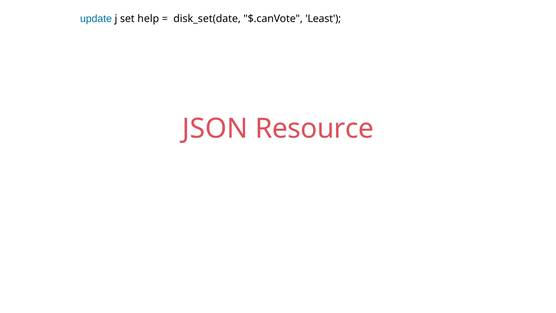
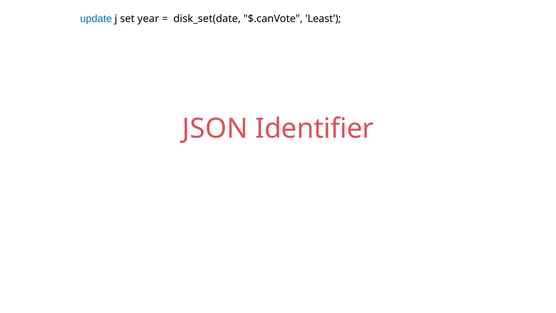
help: help -> year (148, 19)
Resource: Resource -> Identifier (314, 128)
